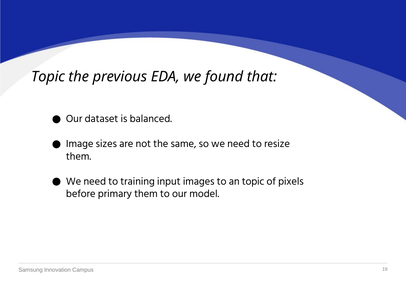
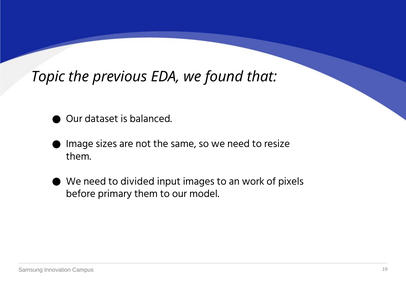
training: training -> divided (138, 181)
an topic: topic -> work (253, 181)
